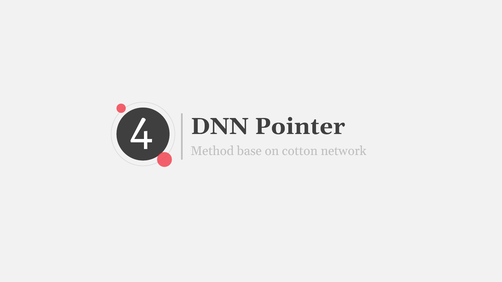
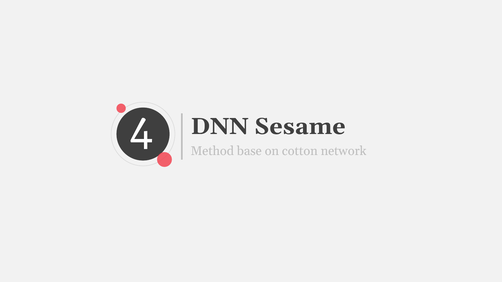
Pointer: Pointer -> Sesame (300, 127)
